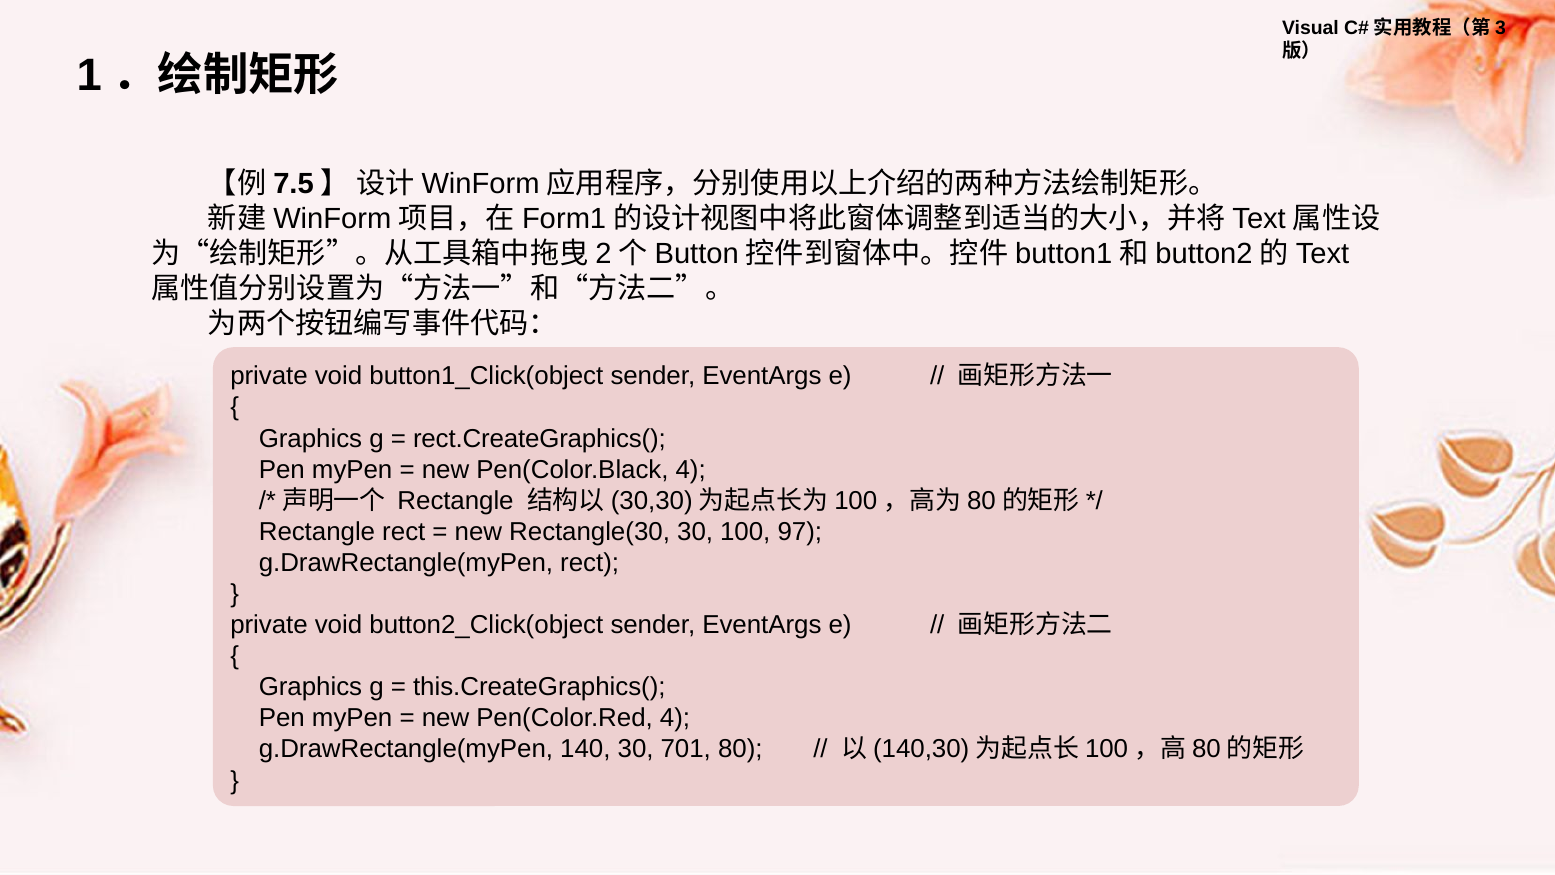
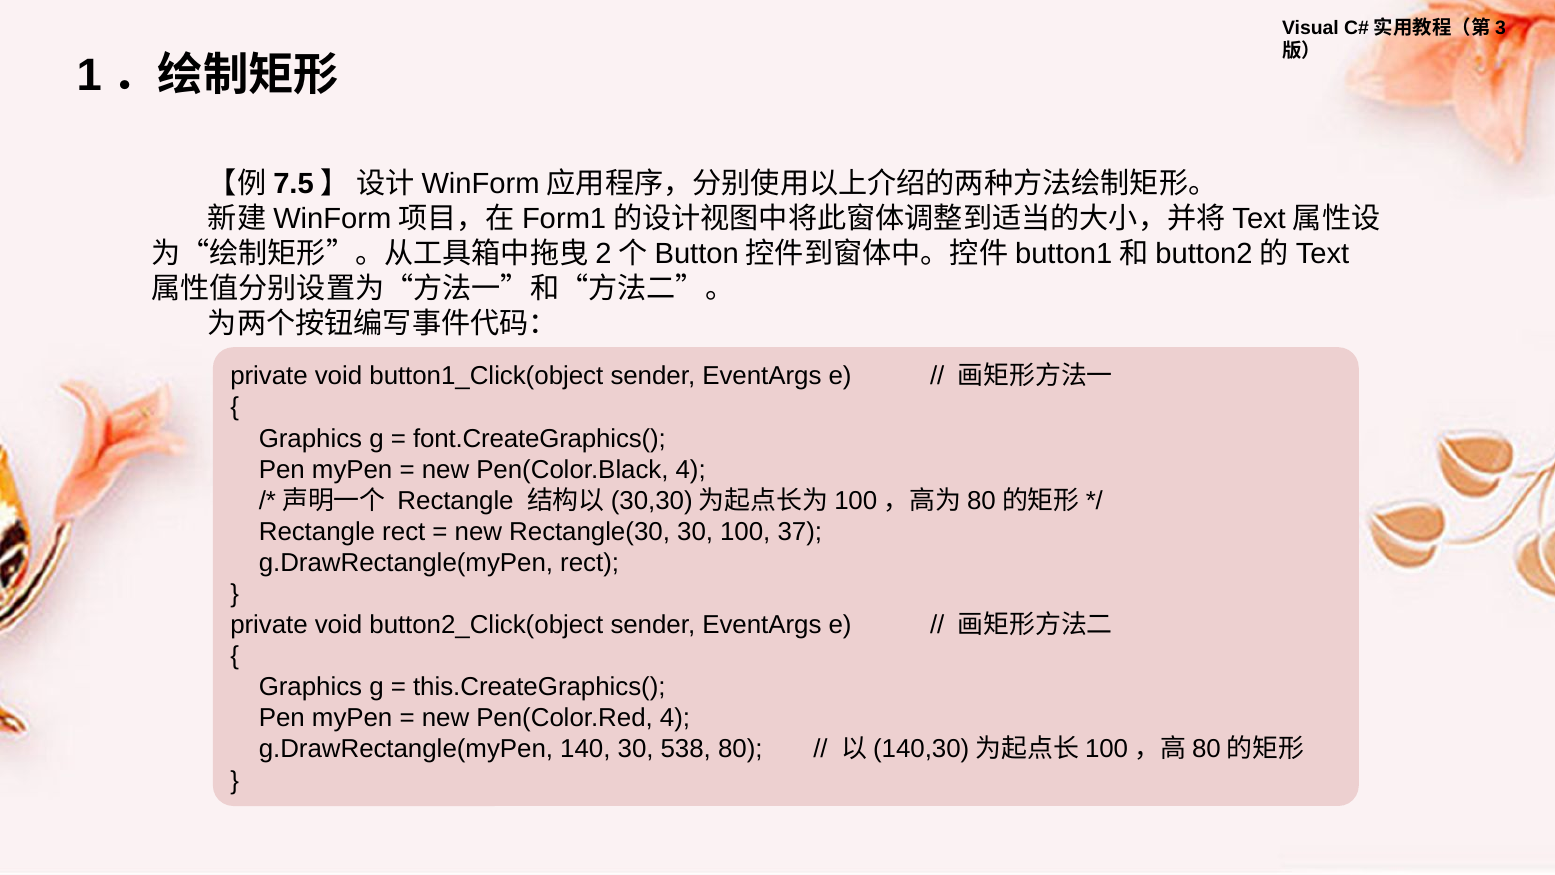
rect.CreateGraphics(: rect.CreateGraphics( -> font.CreateGraphics( (539, 438)
97: 97 -> 37 (800, 532)
701: 701 -> 538 (686, 749)
